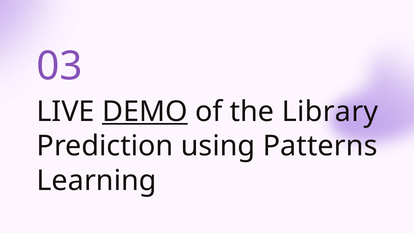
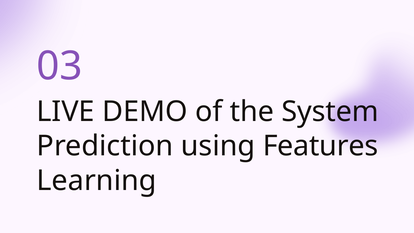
DEMO underline: present -> none (145, 111)
Library: Library -> System (330, 111)
Patterns: Patterns -> Features (320, 146)
